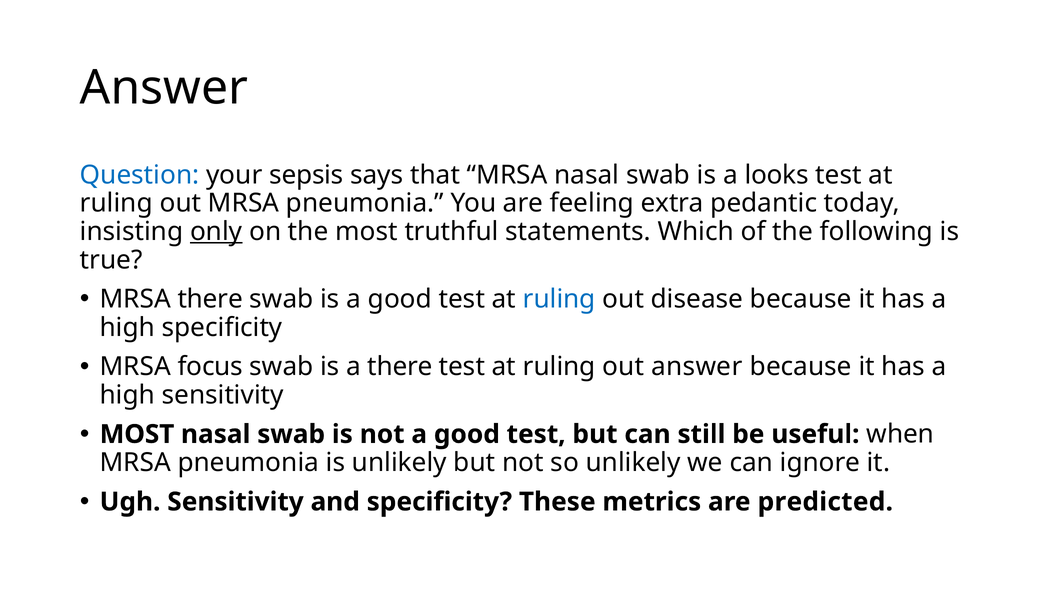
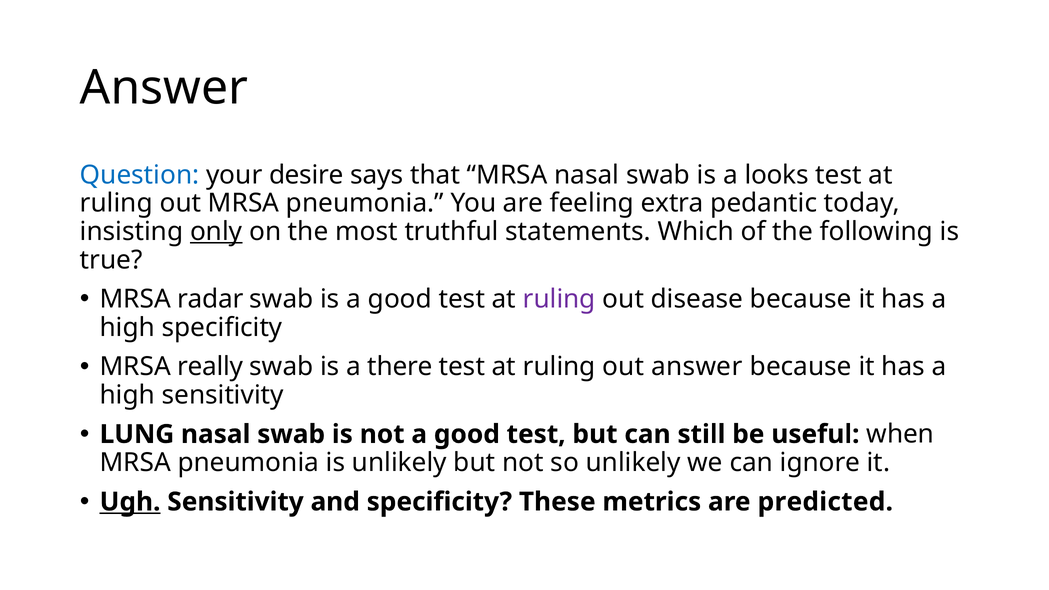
sepsis: sepsis -> desire (306, 175)
MRSA there: there -> radar (210, 299)
ruling colour: blue -> purple (559, 299)
focus: focus -> really (210, 367)
MOST: MOST -> LUNG (137, 434)
Ugh underline: none -> present (130, 502)
